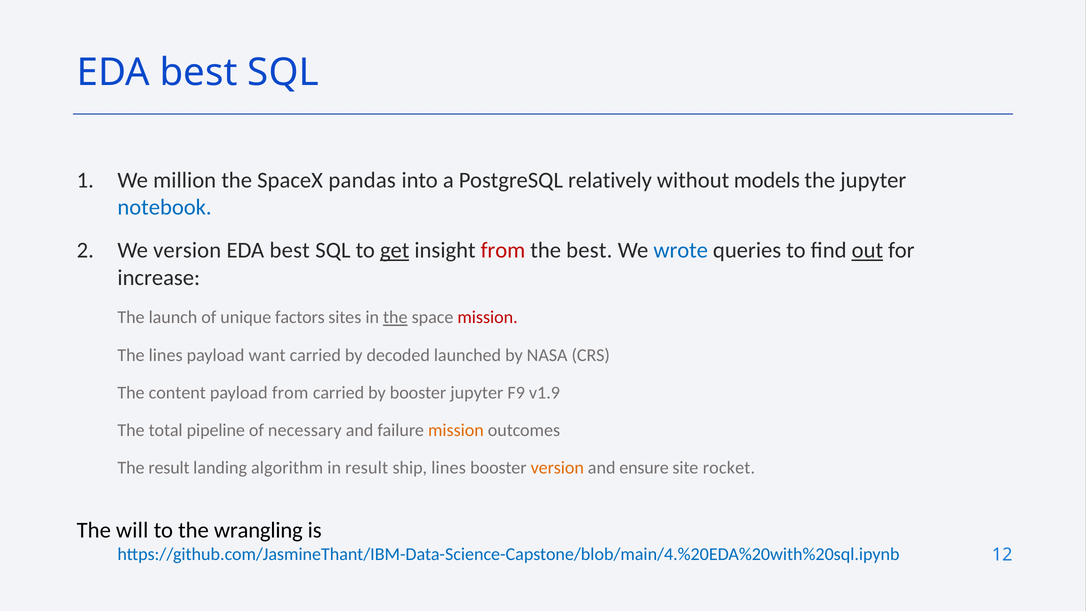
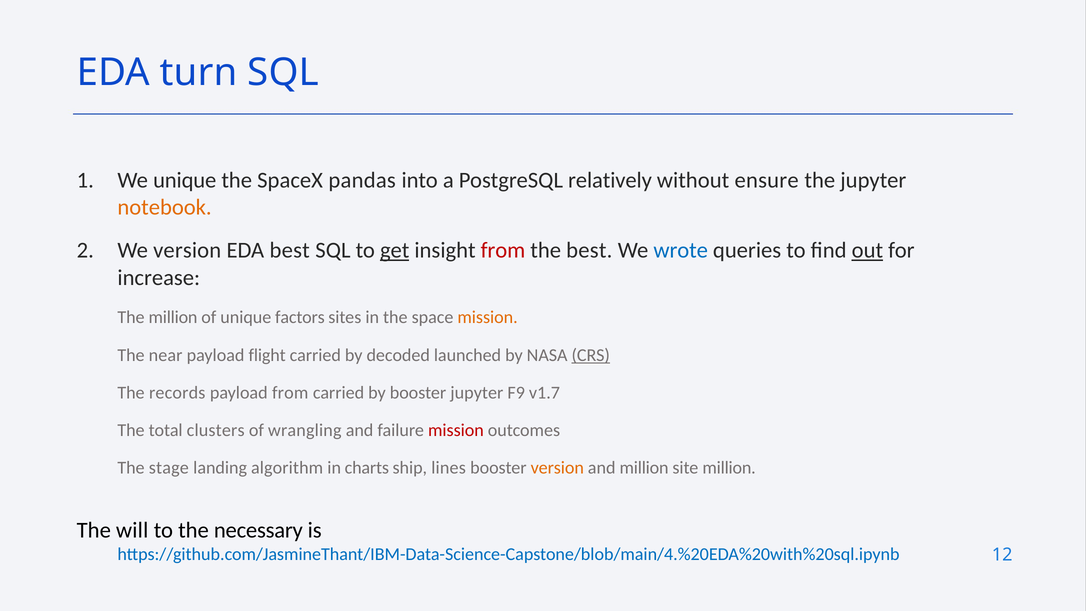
best: best -> turn (199, 73)
We million: million -> unique (185, 180)
models: models -> ensure (767, 180)
notebook colour: blue -> orange (165, 207)
The launch: launch -> million (173, 317)
the underline: present -> none (395, 317)
mission colour: red -> orange (488, 317)
The lines: lines -> near (166, 355)
want: want -> flight (267, 355)
CRS underline: none -> present (591, 355)
content: content -> records (177, 393)
v1.9: v1.9 -> v1.7 (544, 393)
pipeline: pipeline -> clusters (216, 430)
necessary: necessary -> wrangling (305, 430)
mission colour: orange -> red (456, 430)
The result: result -> stage (169, 468)
in result: result -> charts (367, 468)
and ensure: ensure -> million (644, 468)
site rocket: rocket -> million (729, 468)
wrangling: wrangling -> necessary (258, 530)
